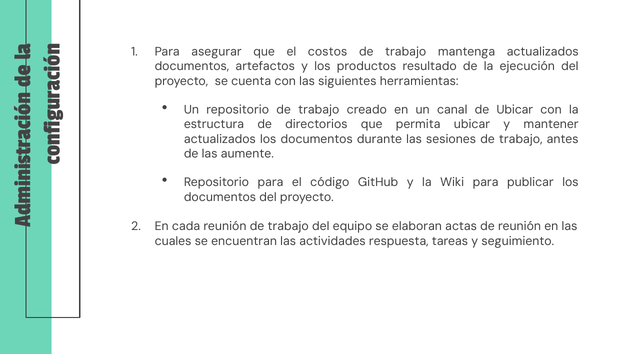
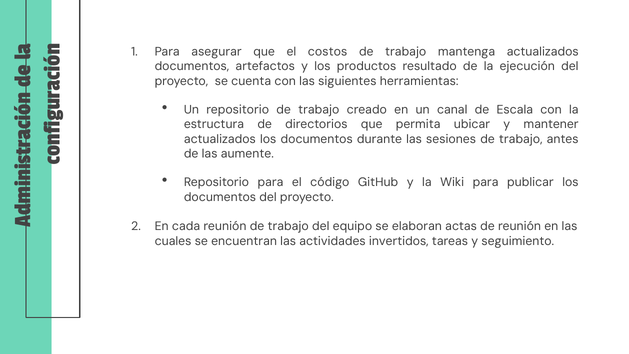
de Ubicar: Ubicar -> Escala (515, 110)
respuesta: respuesta -> invertidos (399, 241)
